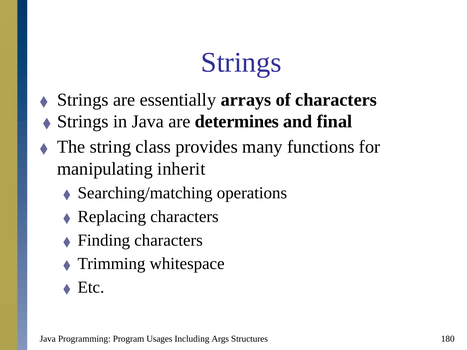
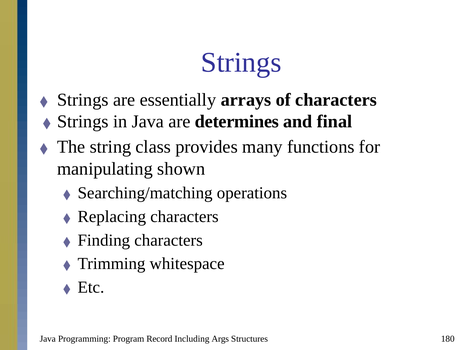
inherit: inherit -> shown (181, 169)
Usages: Usages -> Record (159, 339)
